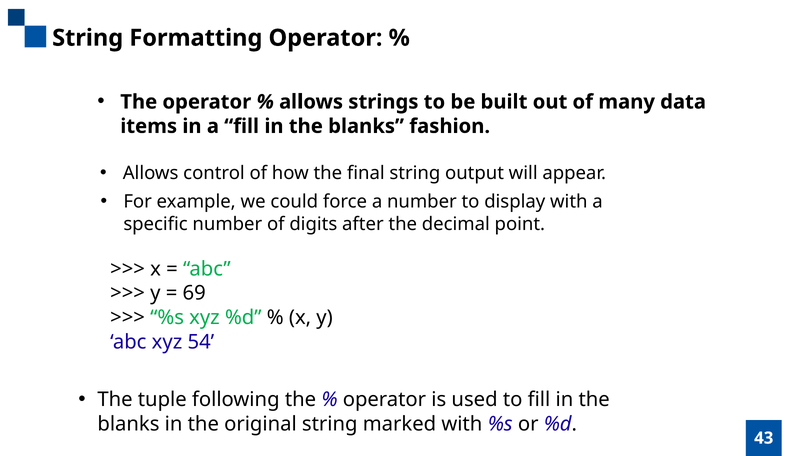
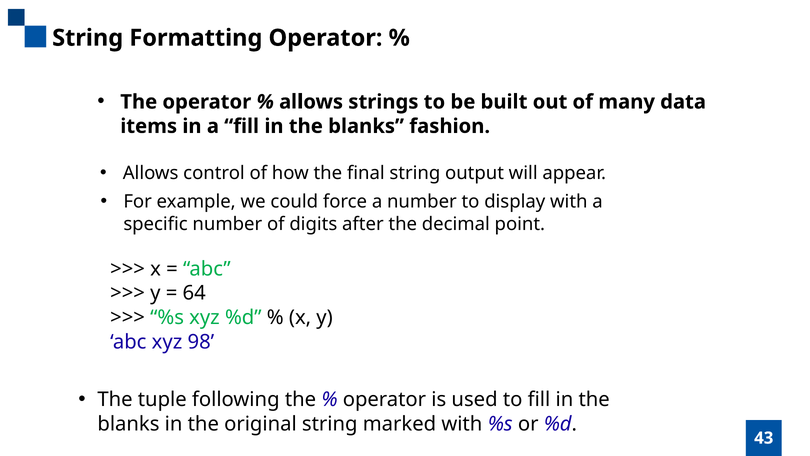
69: 69 -> 64 (194, 293)
54: 54 -> 98 (201, 342)
